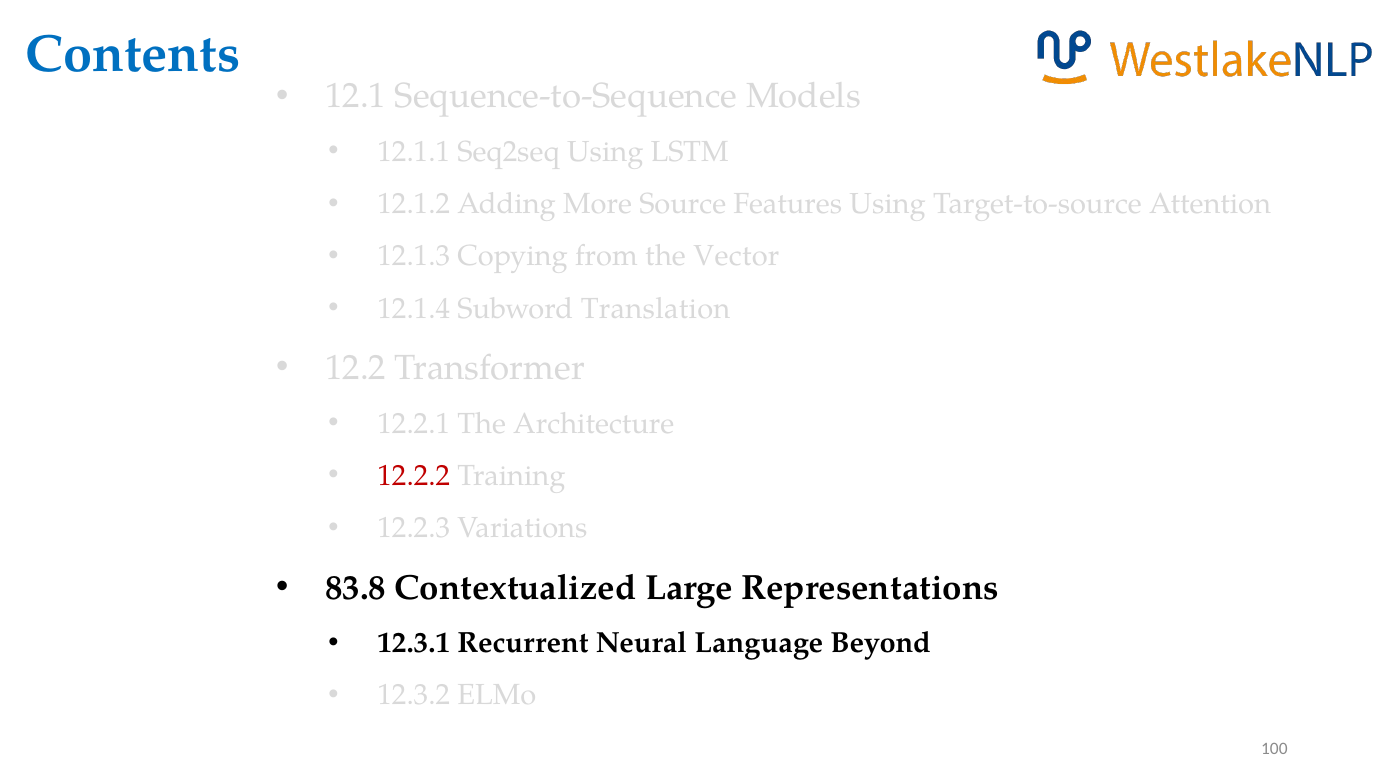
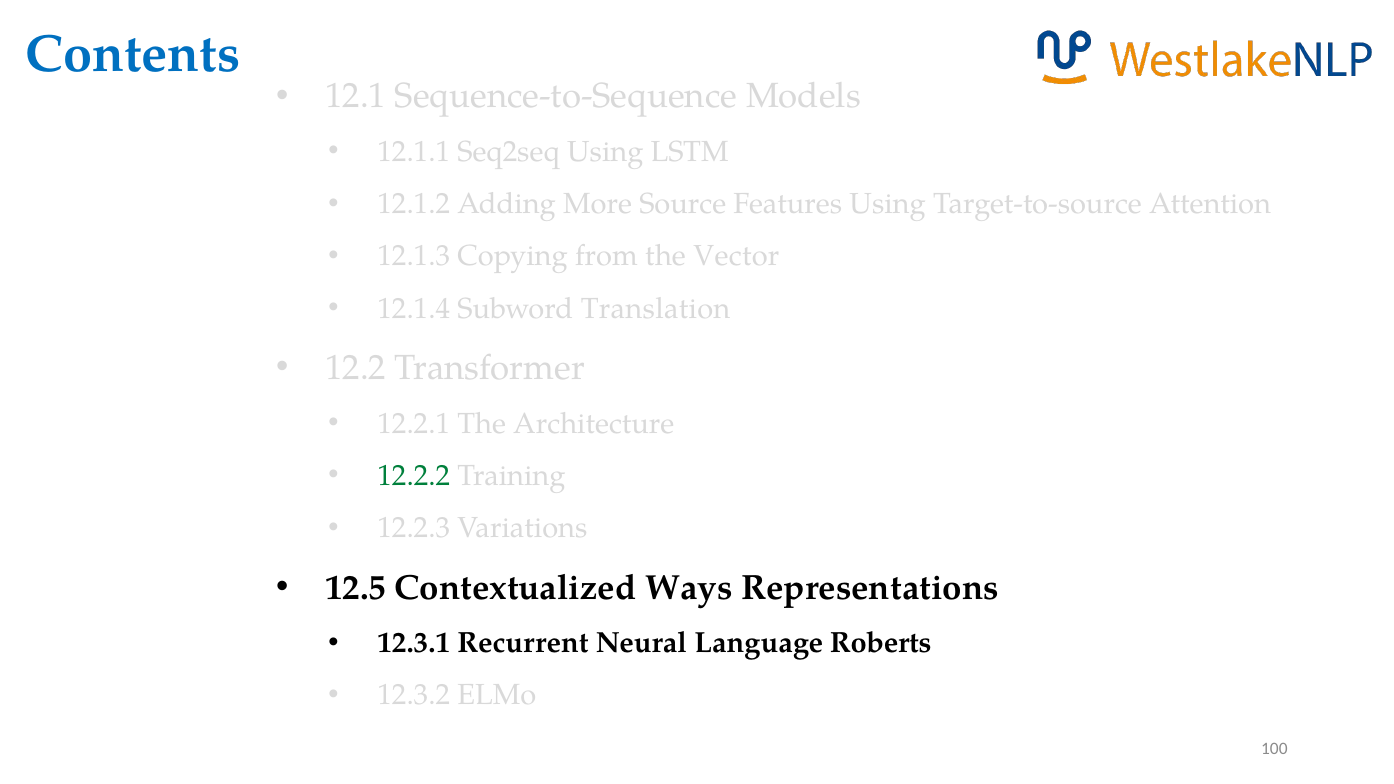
12.2.2 colour: red -> green (414, 476)
83.8: 83.8 -> 12.5 (356, 588)
Large: Large -> Ways (689, 588)
Beyond: Beyond -> Roberts (881, 643)
